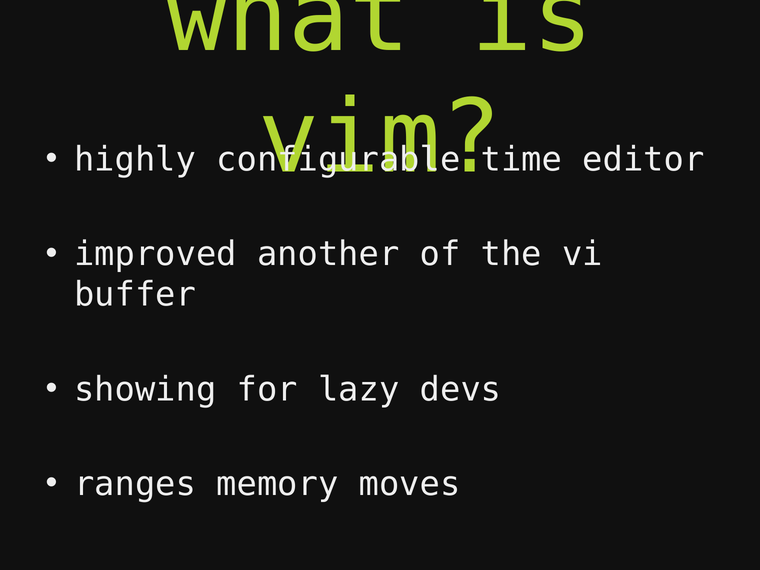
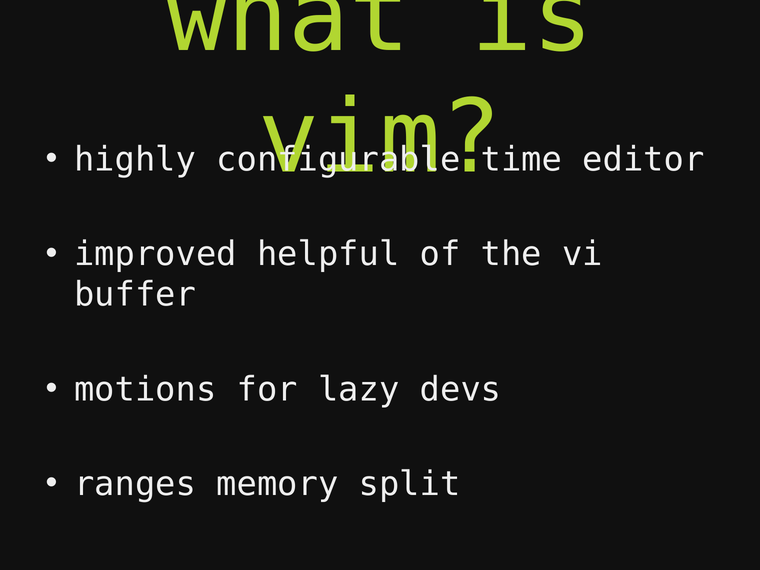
another: another -> helpful (328, 254)
showing: showing -> motions (145, 389)
moves: moves -> split (410, 484)
